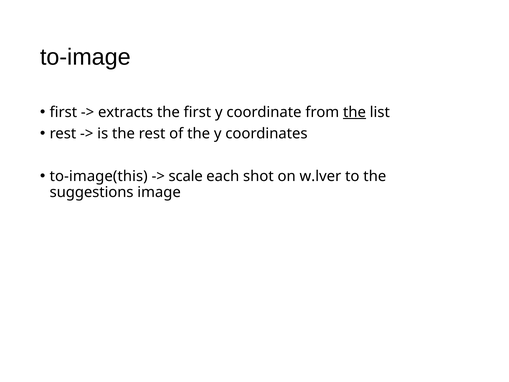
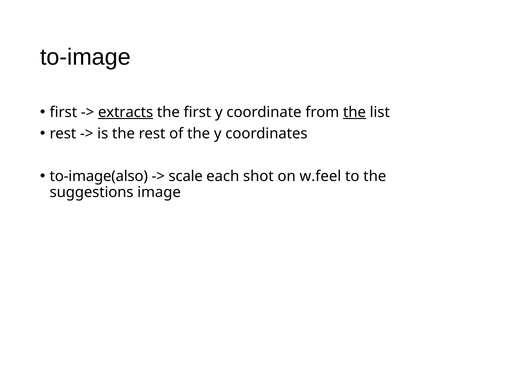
extracts underline: none -> present (126, 112)
to-image(this: to-image(this -> to-image(also (99, 176)
w.lver: w.lver -> w.feel (320, 176)
